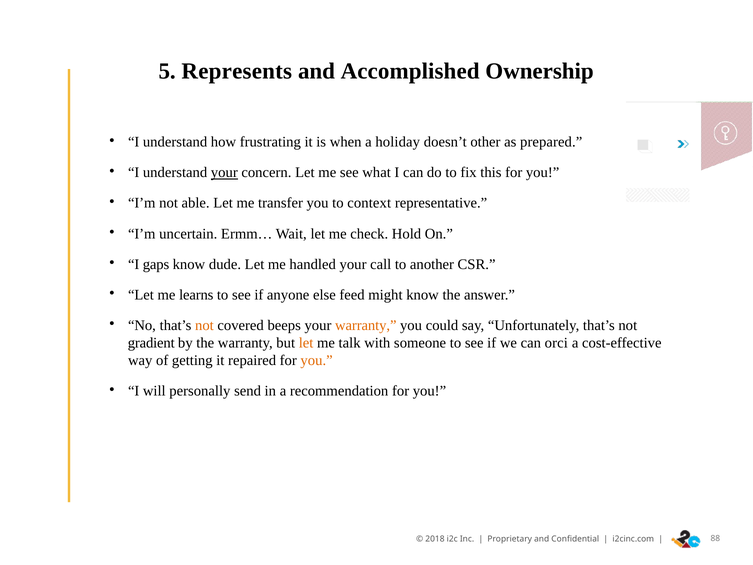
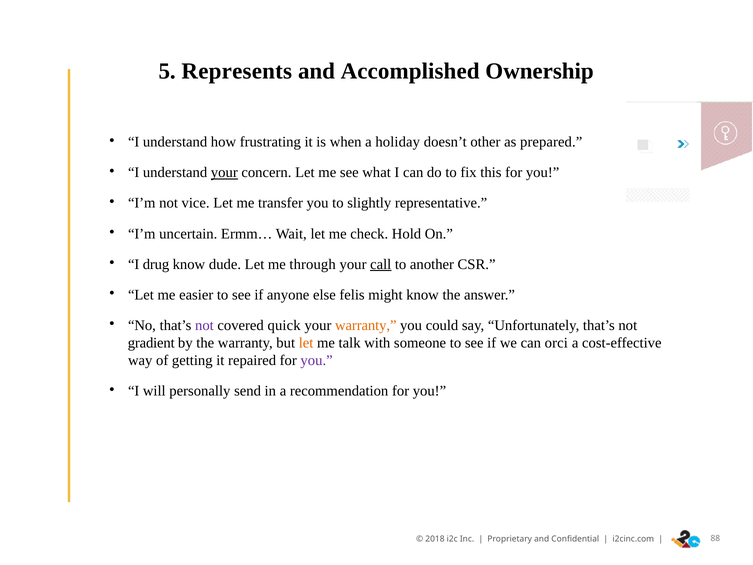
able: able -> vice (196, 203)
context: context -> slightly (369, 203)
gaps: gaps -> drug (156, 264)
handled: handled -> through (313, 264)
call underline: none -> present (381, 264)
learns: learns -> easier (196, 295)
feed: feed -> felis (352, 295)
not colour: orange -> purple (204, 325)
beeps: beeps -> quick (284, 325)
you colour: orange -> purple (317, 360)
